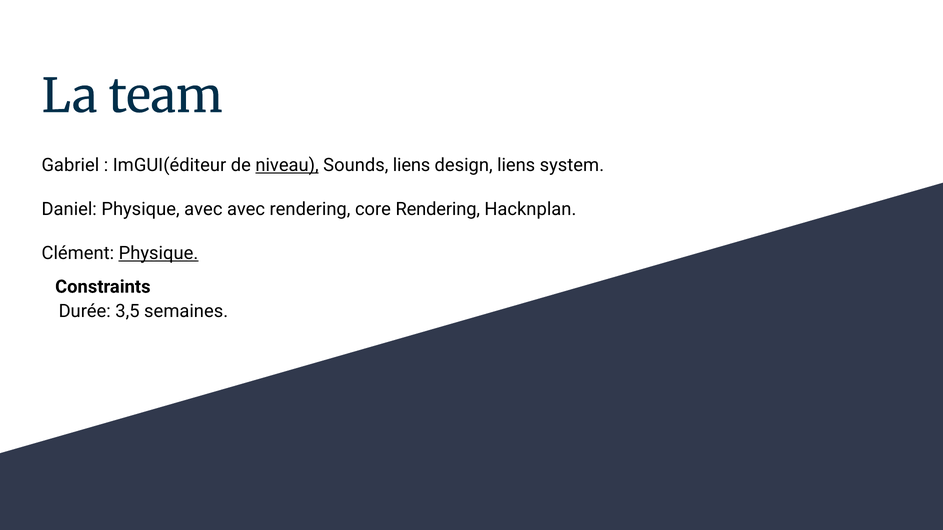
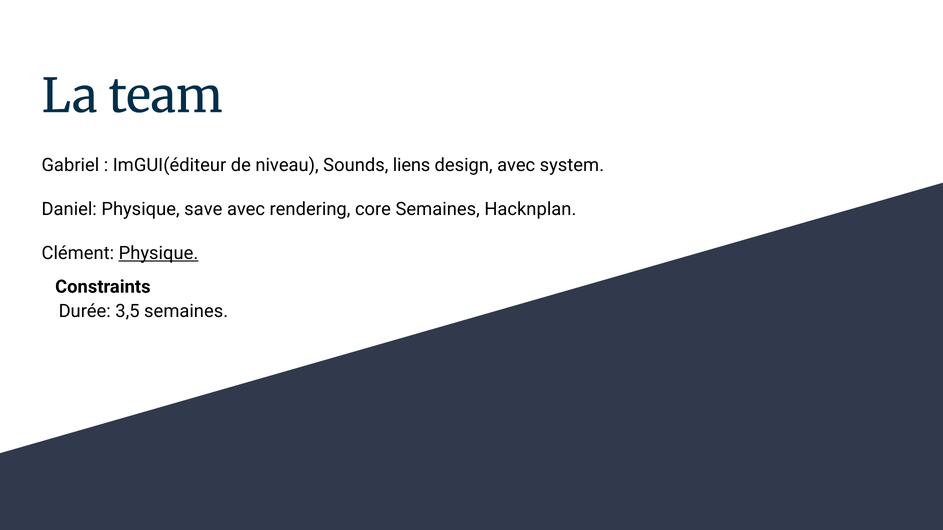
niveau underline: present -> none (287, 165)
design liens: liens -> avec (516, 165)
Physique avec: avec -> save (203, 209)
core Rendering: Rendering -> Semaines (438, 209)
